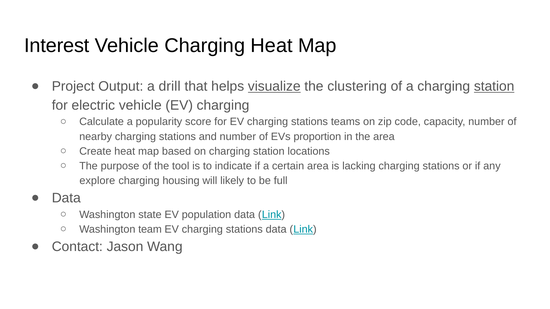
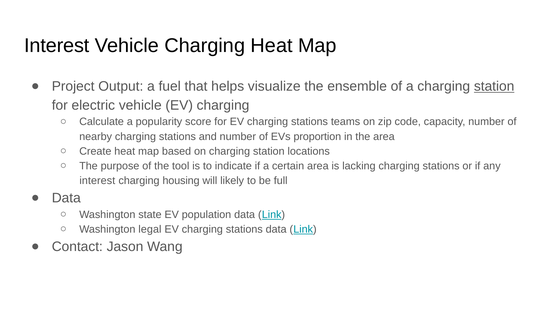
drill: drill -> fuel (170, 86)
visualize underline: present -> none (274, 86)
clustering: clustering -> ensemble (357, 86)
explore: explore -> interest (97, 181)
team: team -> legal (150, 230)
